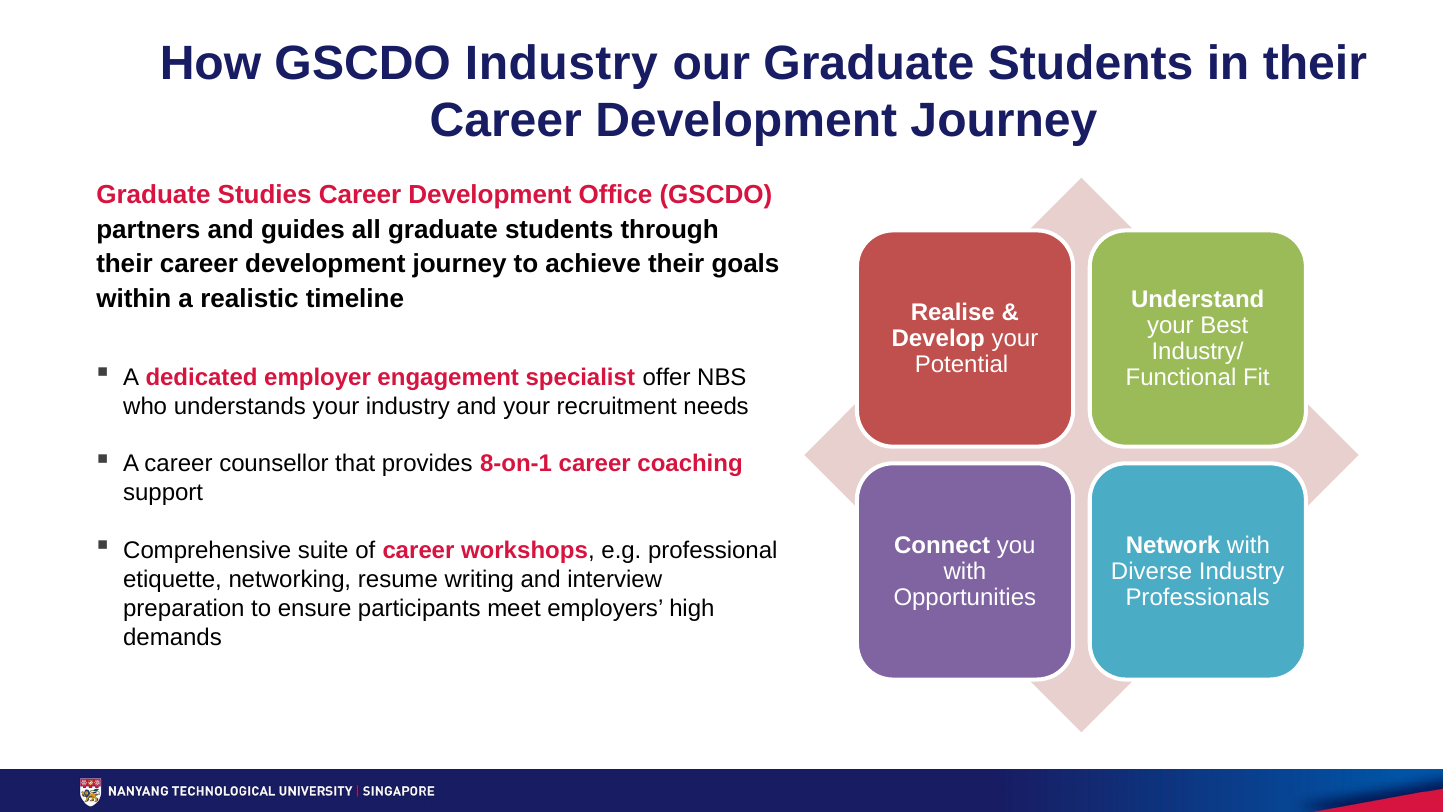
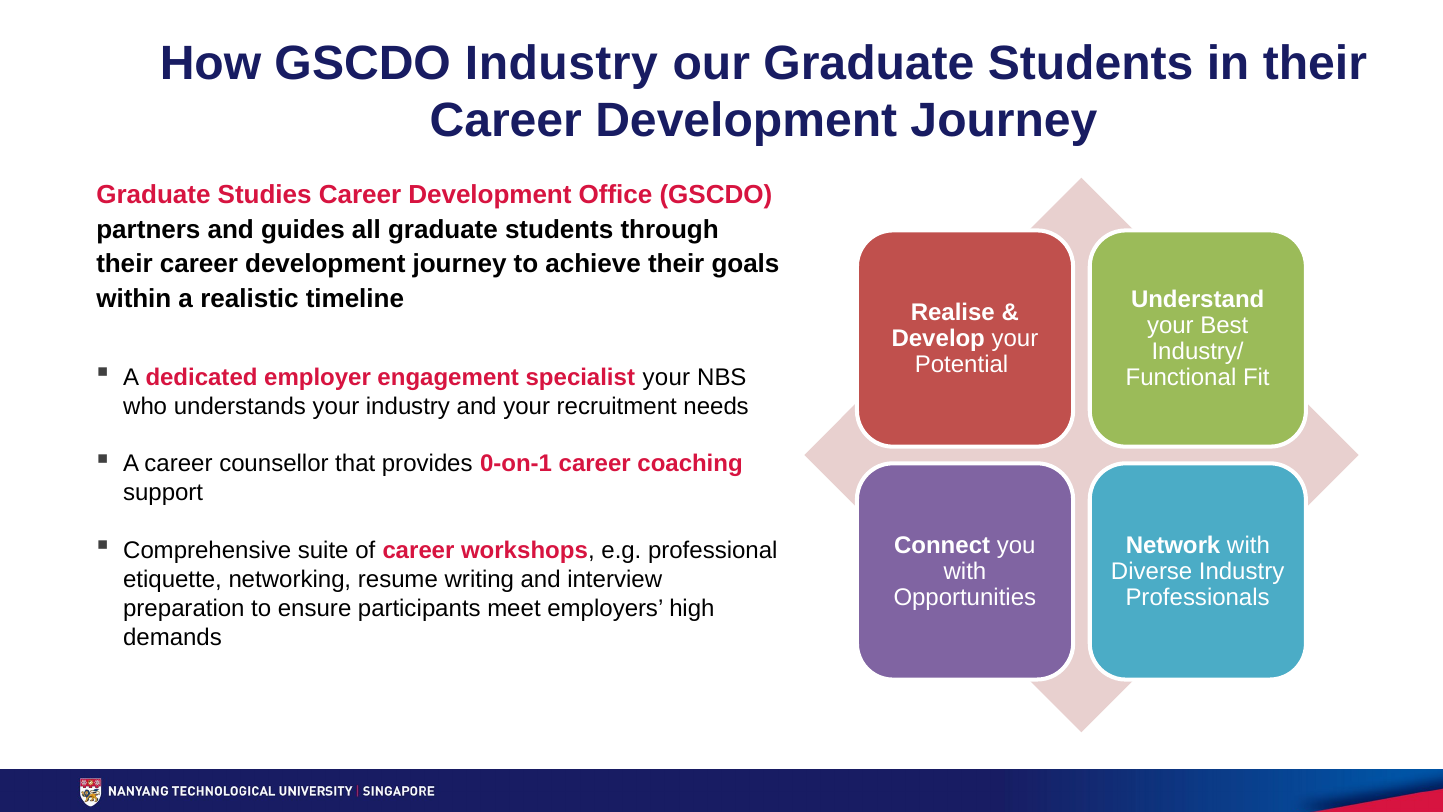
specialist offer: offer -> your (666, 377)
8-on-1: 8-on-1 -> 0-on-1 (516, 464)
